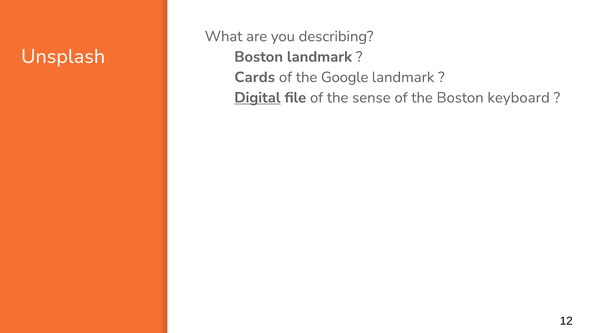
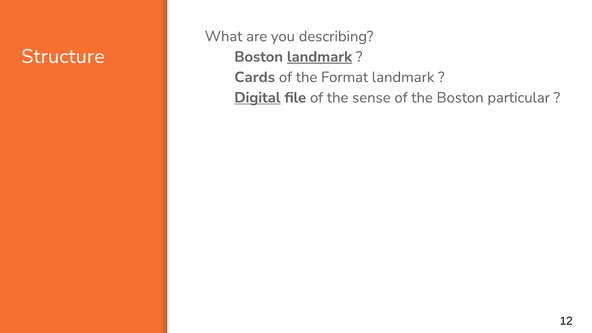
Unsplash: Unsplash -> Structure (63, 56)
landmark underline: none -> present (319, 57)
Google: Google -> Format (345, 77)
keyboard: keyboard -> particular (519, 98)
